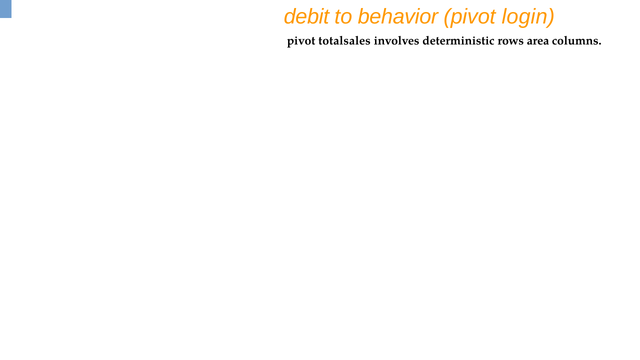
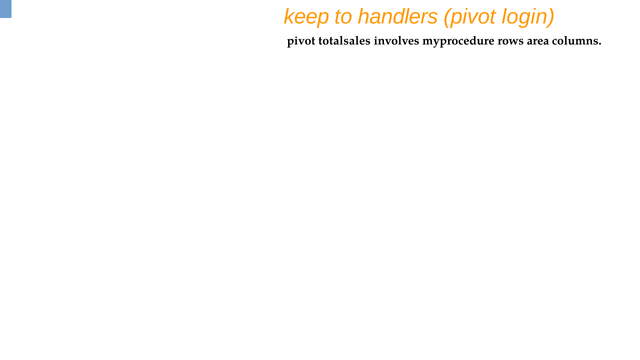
debit: debit -> keep (307, 17)
behavior: behavior -> handlers (398, 17)
deterministic: deterministic -> myprocedure (459, 41)
